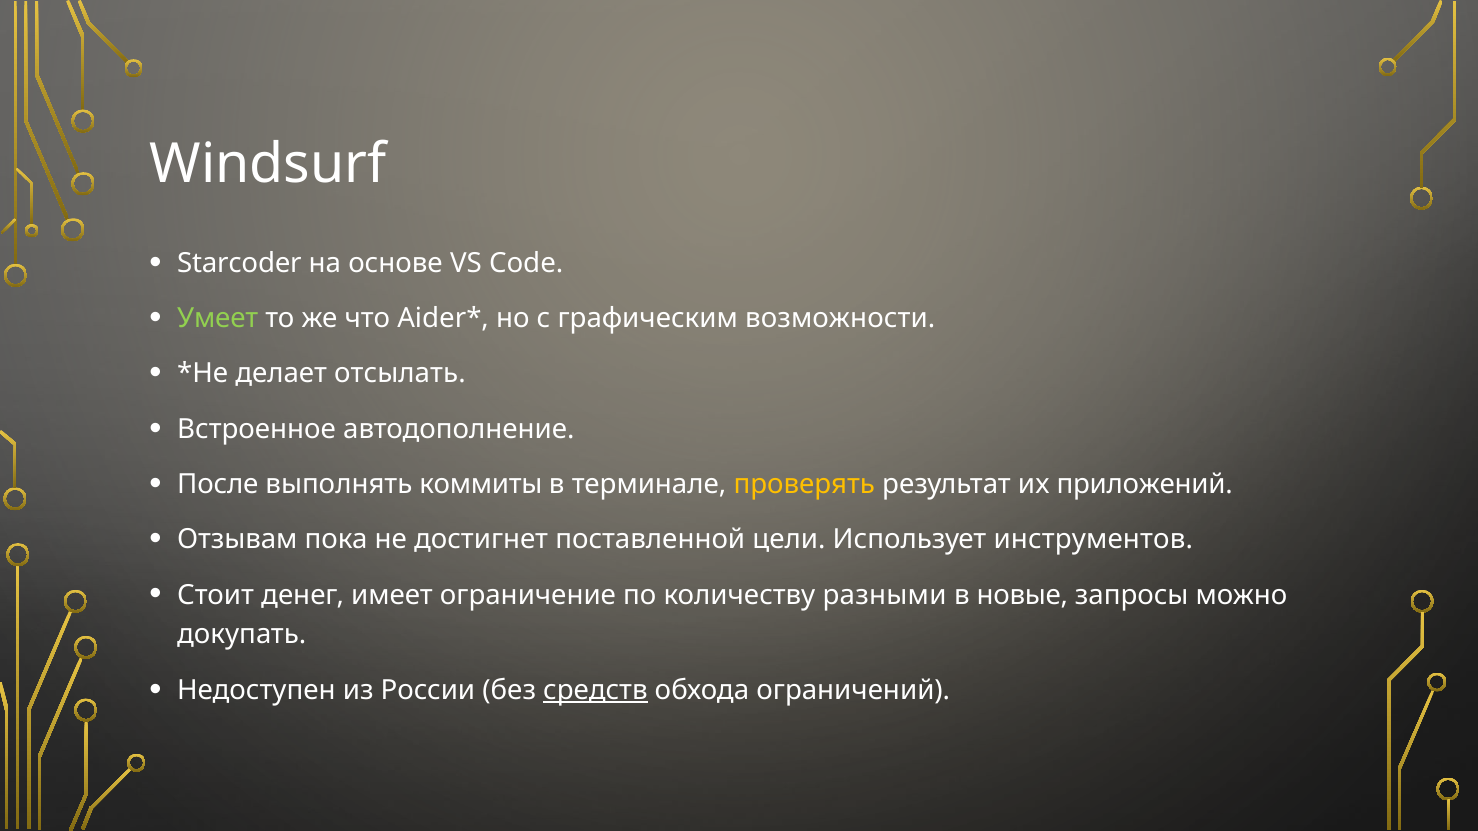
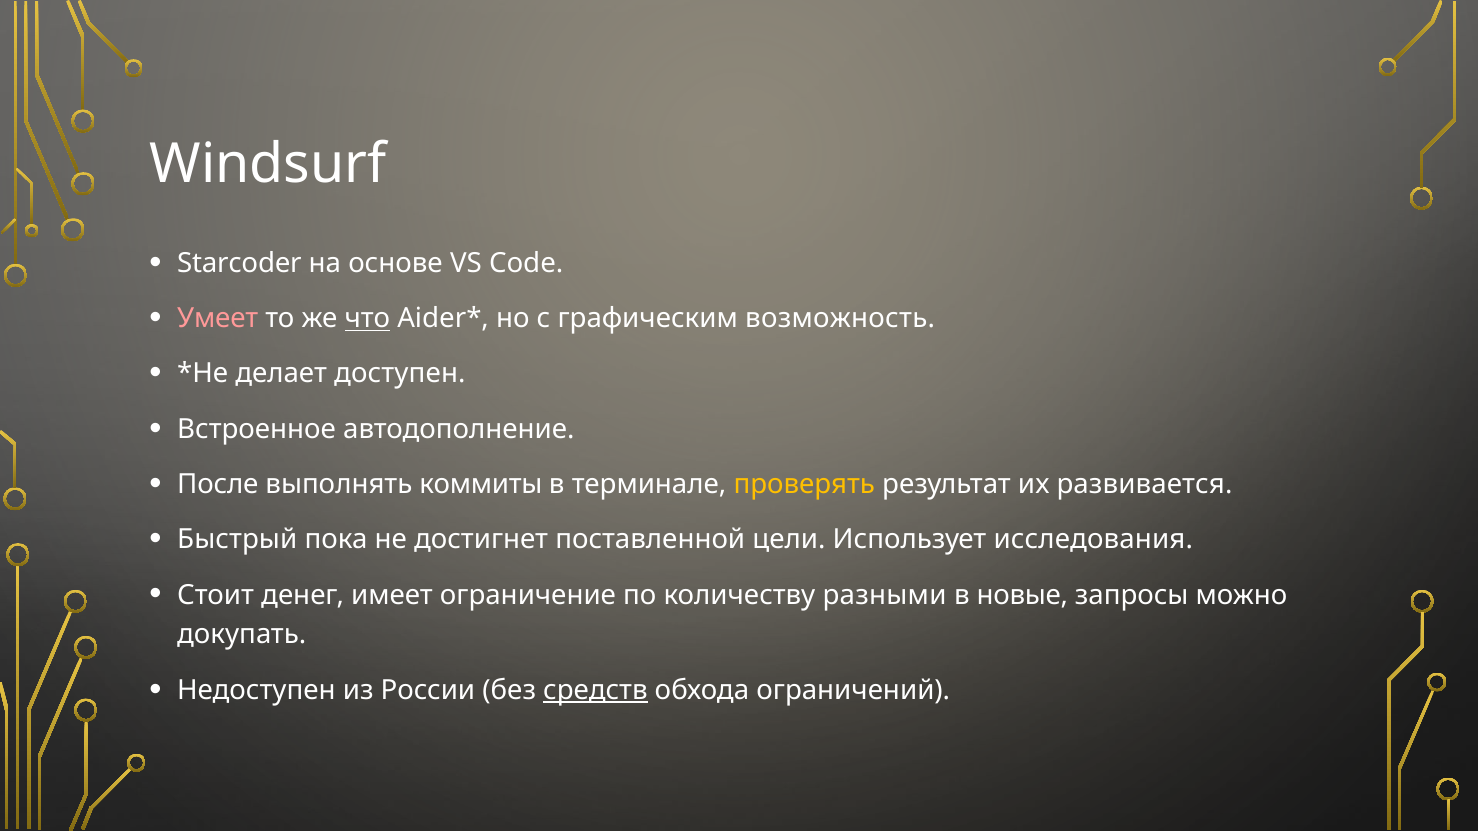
Умеет colour: light green -> pink (218, 319)
что underline: none -> present (367, 319)
возможности: возможности -> возможность (840, 319)
отсылать: отсылать -> доступен (400, 374)
приложений: приложений -> развивается (1144, 485)
Отзывам: Отзывам -> Быстрый (237, 540)
инструментов: инструментов -> исследования (1093, 540)
